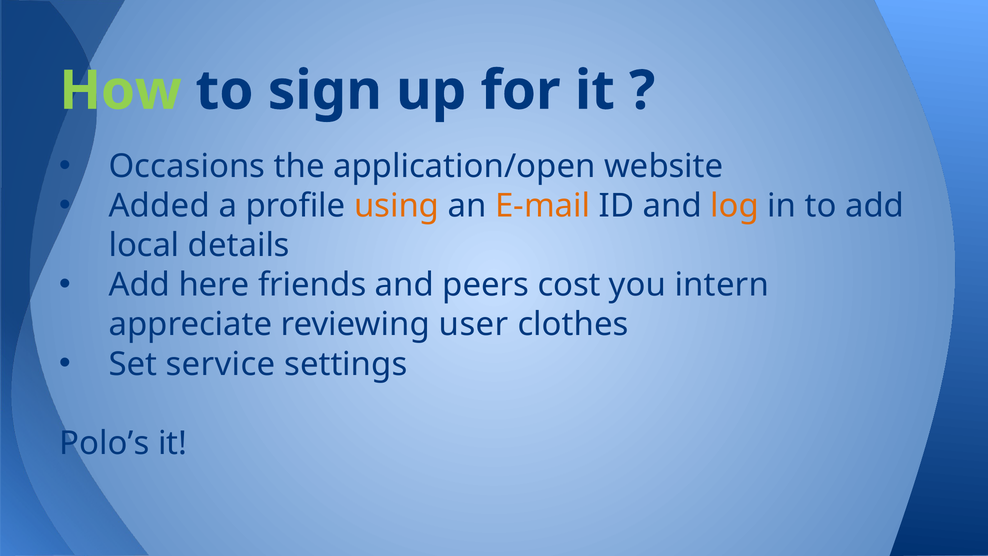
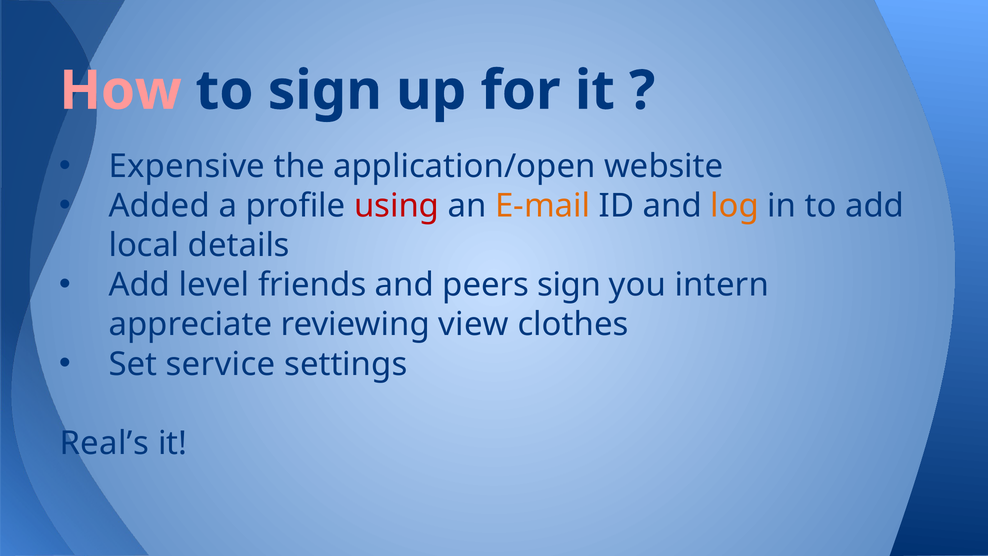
How colour: light green -> pink (121, 91)
Occasions: Occasions -> Expensive (187, 166)
using colour: orange -> red (397, 206)
here: here -> level (214, 285)
peers cost: cost -> sign (569, 285)
user: user -> view (474, 324)
Polo’s: Polo’s -> Real’s (104, 443)
